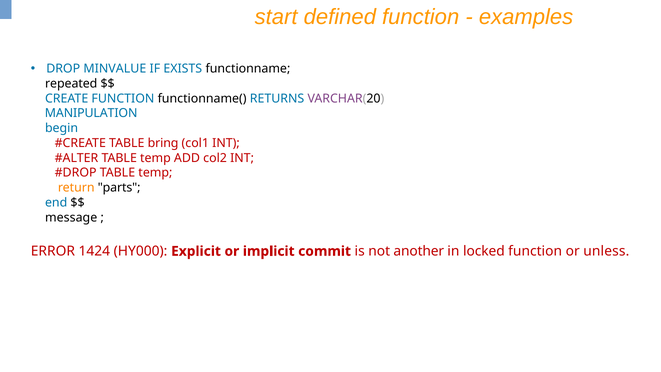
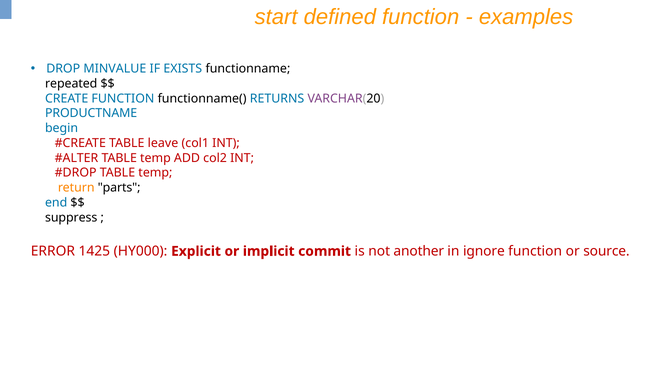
MANIPULATION: MANIPULATION -> PRODUCTNAME (91, 113)
bring: bring -> leave (163, 143)
message: message -> suppress (71, 217)
1424: 1424 -> 1425 (94, 251)
locked: locked -> ignore (484, 251)
unless: unless -> source (606, 251)
